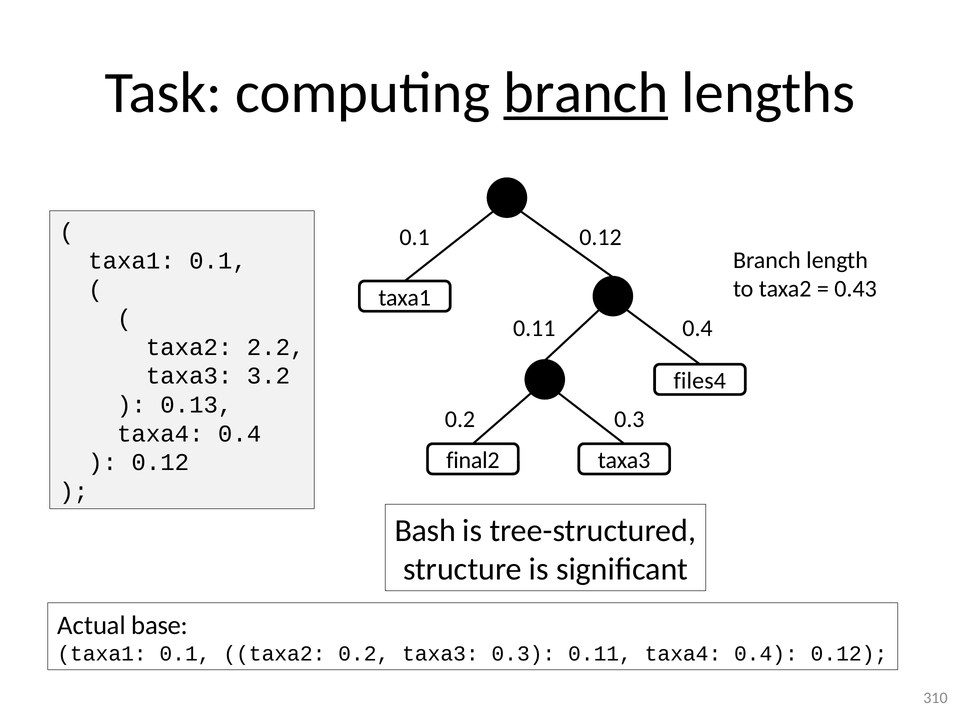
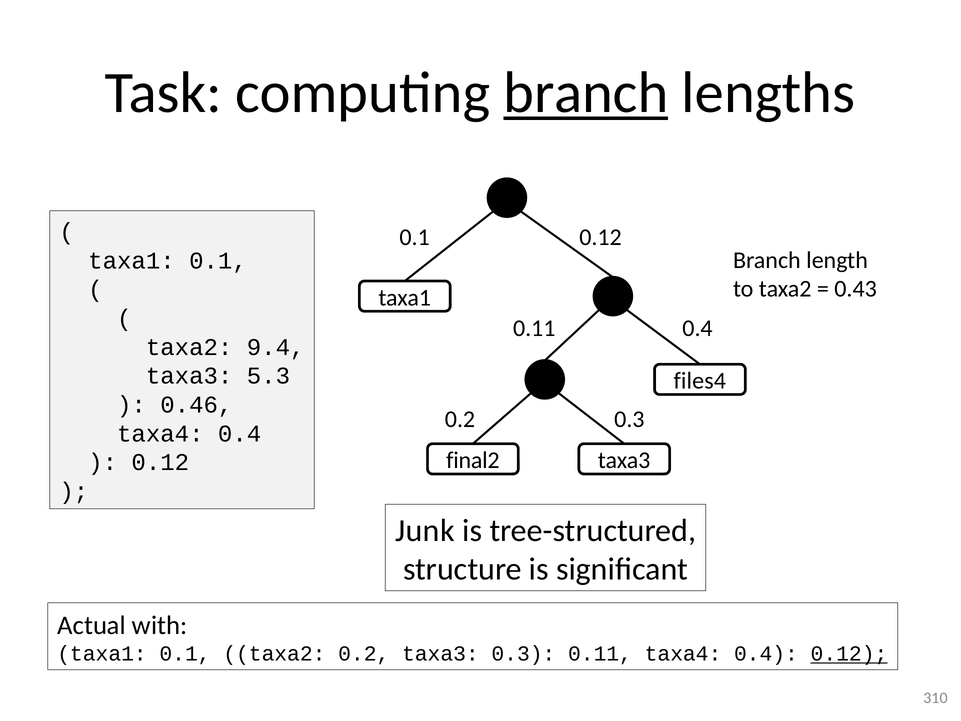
2.2: 2.2 -> 9.4 (276, 347)
3.2: 3.2 -> 5.3 (268, 376)
0.13: 0.13 -> 0.46 (196, 405)
Bash: Bash -> Junk (425, 530)
base: base -> with (160, 625)
0.12 underline: none -> present (849, 654)
